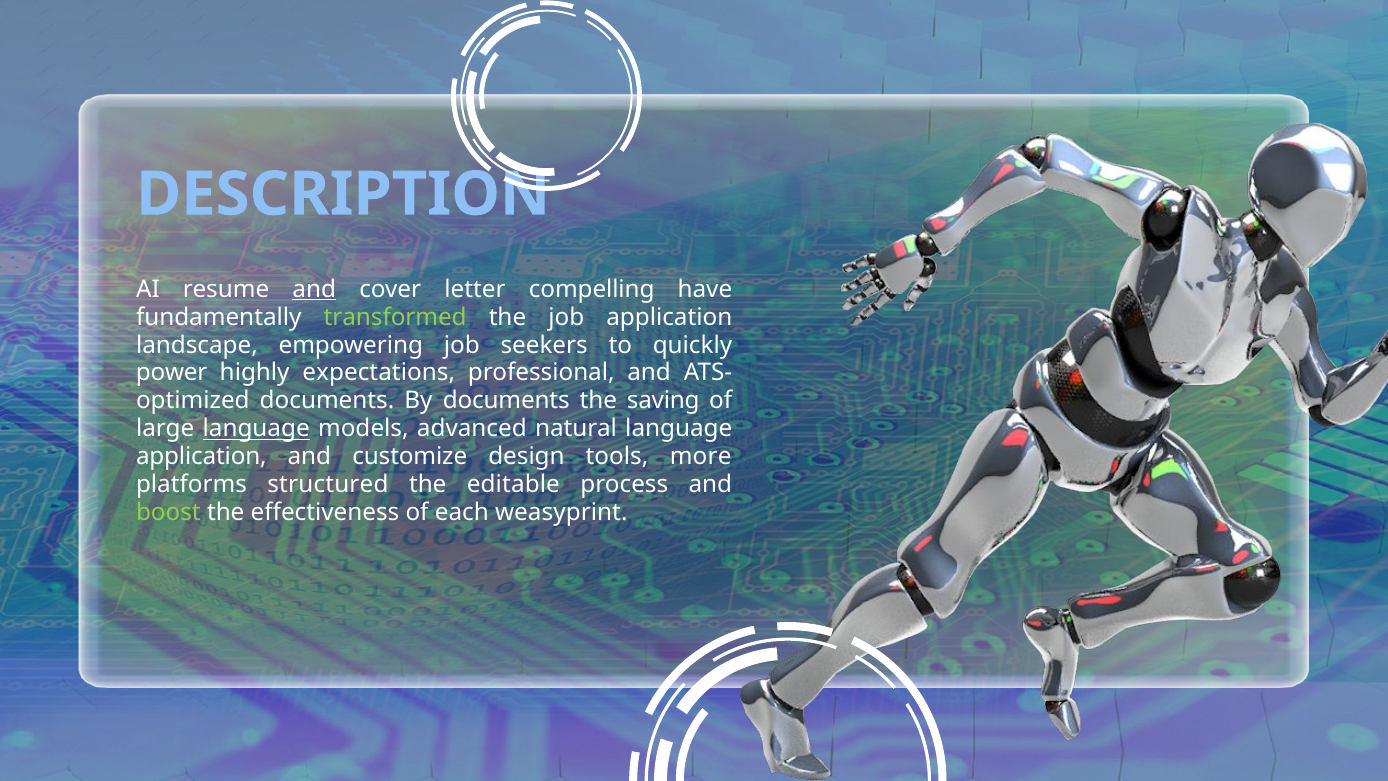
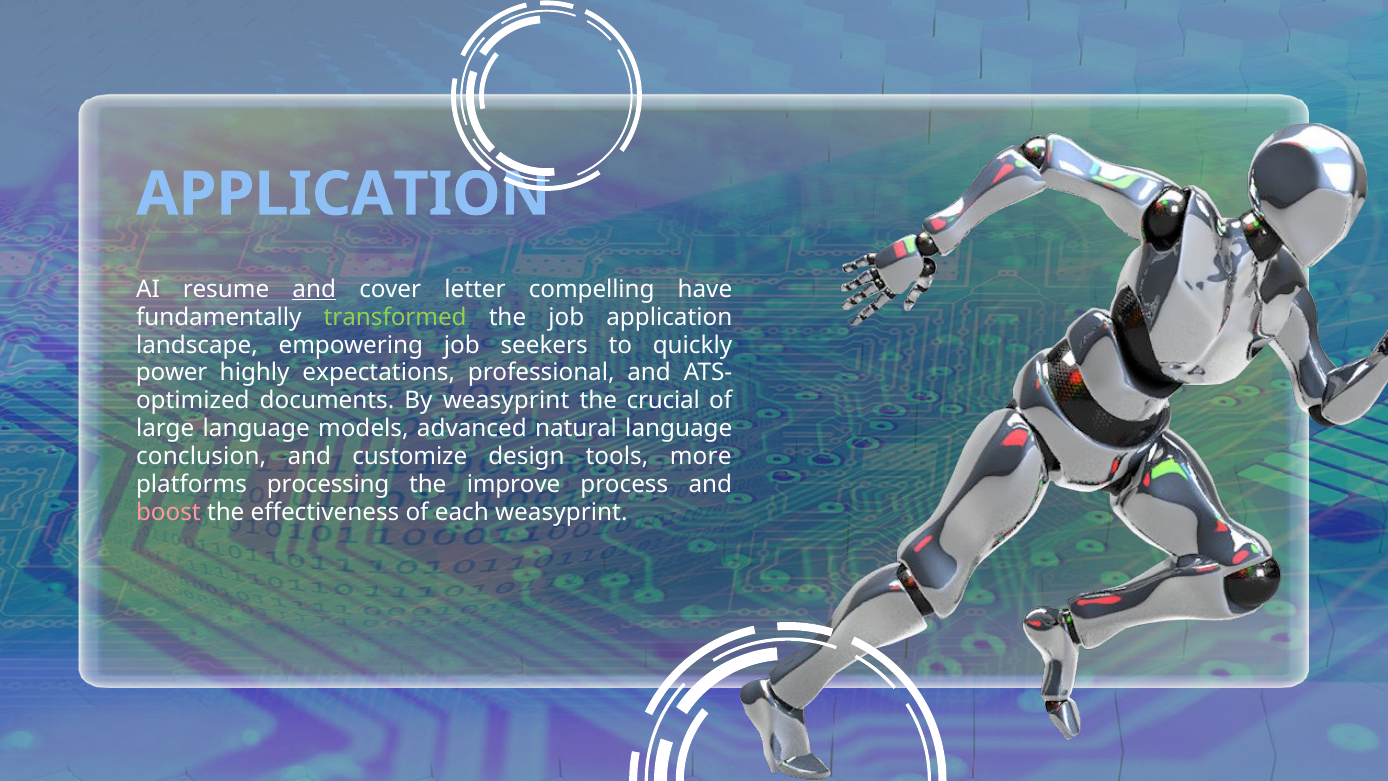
DESCRIPTION: DESCRIPTION -> APPLICATION (343, 194)
By documents: documents -> weasyprint (506, 401)
saving: saving -> crucial (663, 401)
language underline: present -> none (256, 429)
application: application -> conclusion (201, 457)
structured: structured -> processing (328, 485)
editable: editable -> improve (514, 485)
boost colour: light green -> pink (168, 512)
